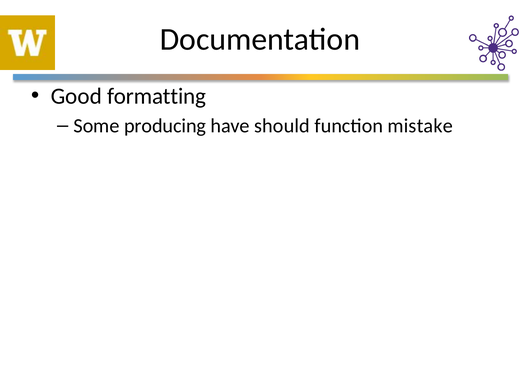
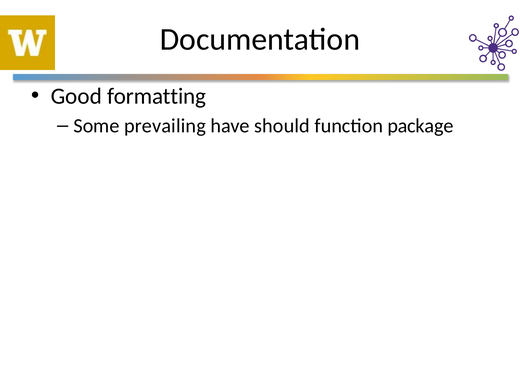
producing: producing -> prevailing (165, 126)
mistake: mistake -> package (420, 126)
